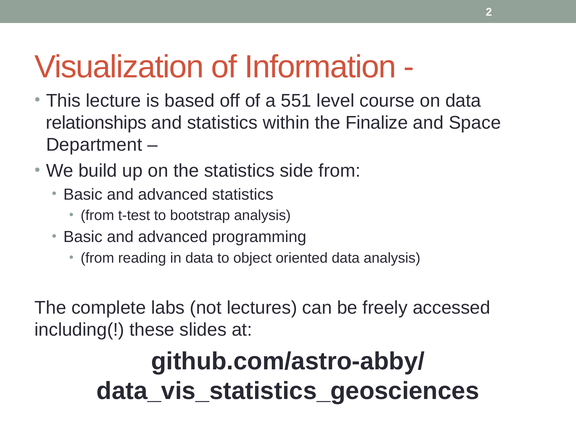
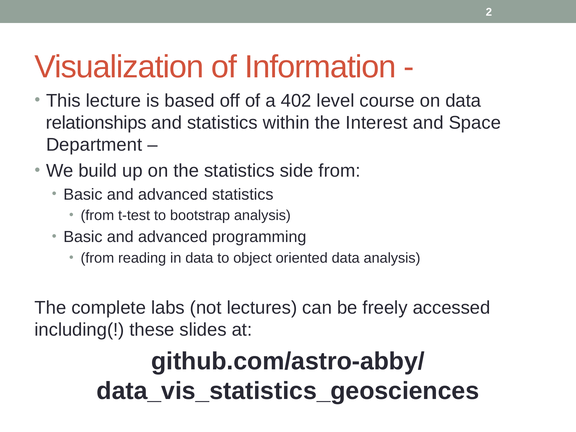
551: 551 -> 402 (296, 101)
Finalize: Finalize -> Interest (377, 123)
